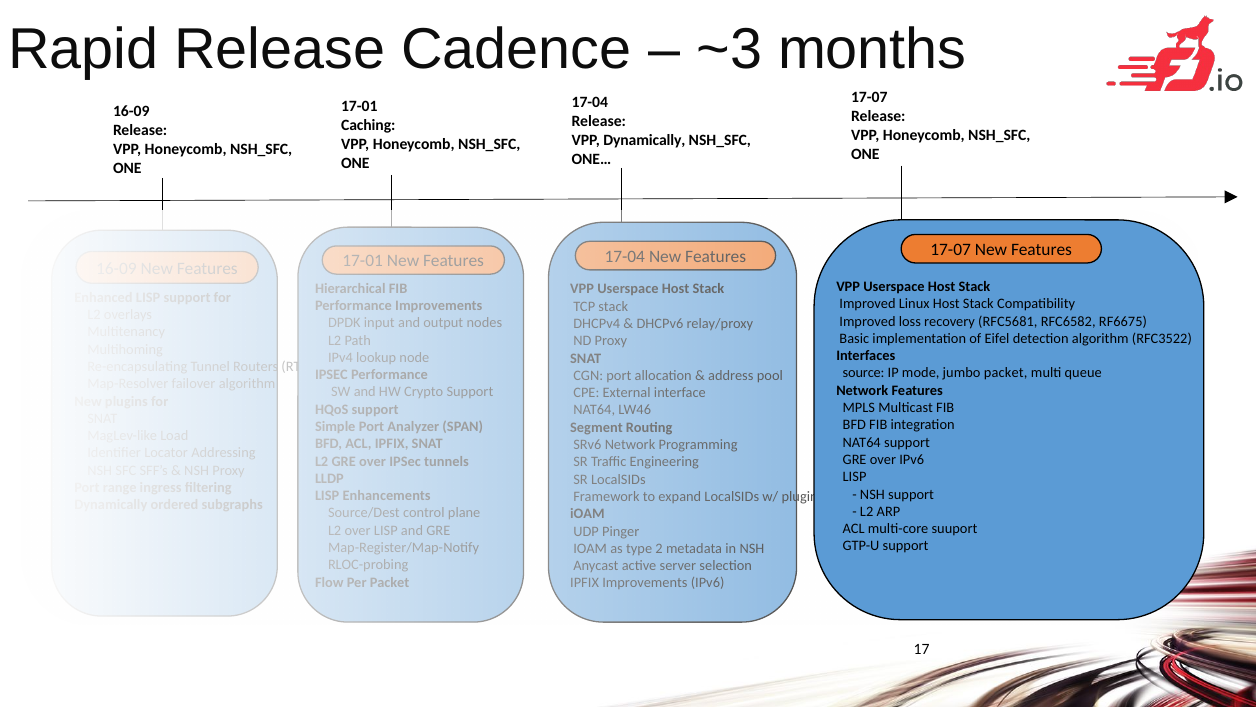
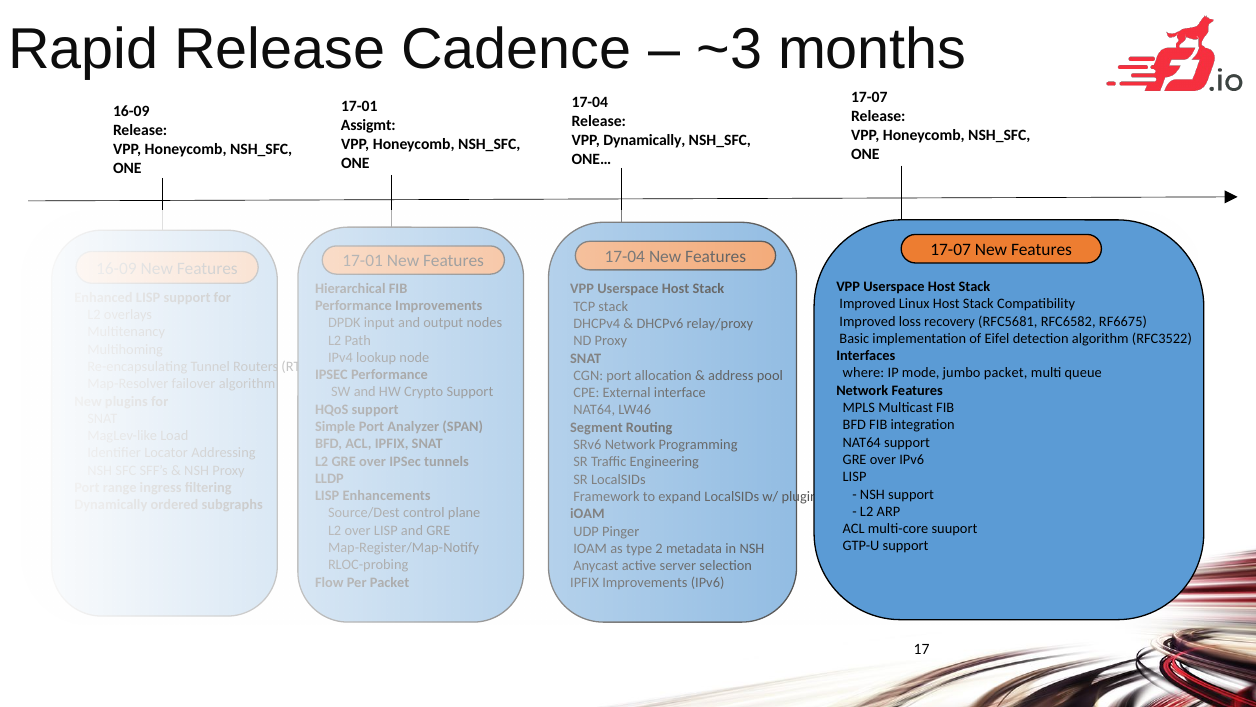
Caching: Caching -> Assigmt (368, 125)
source: source -> where (863, 373)
